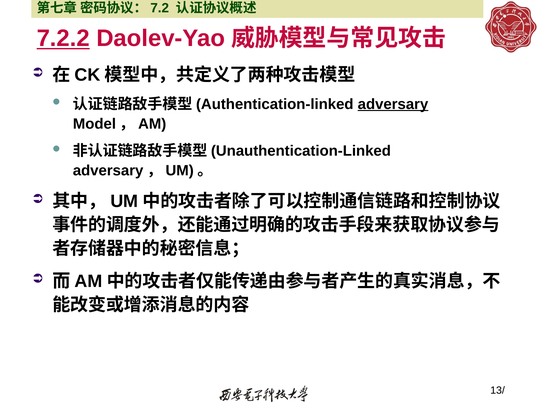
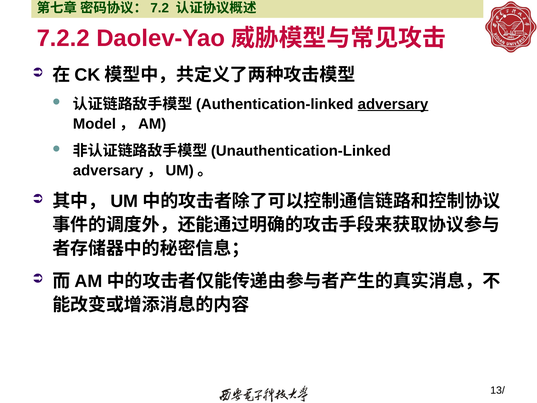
7.2.2 underline: present -> none (63, 38)
